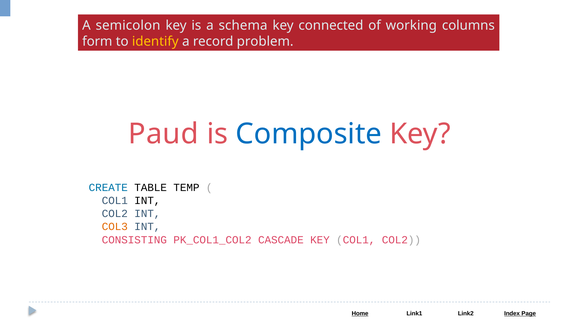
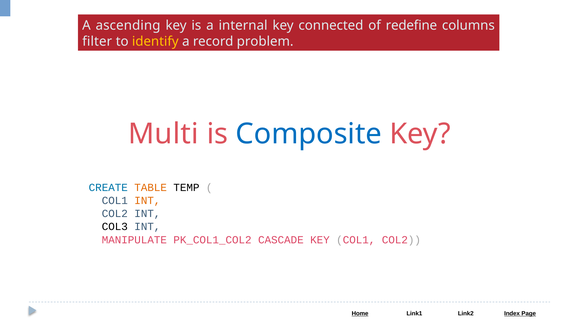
semicolon: semicolon -> ascending (128, 25)
schema: schema -> internal (243, 25)
working: working -> redefine (411, 25)
form: form -> filter (97, 41)
Paud: Paud -> Multi (163, 134)
TABLE colour: black -> orange (151, 187)
INT colour: black -> orange (147, 200)
COL3 colour: orange -> black (115, 227)
CONSISTING: CONSISTING -> MANIPULATE (134, 240)
